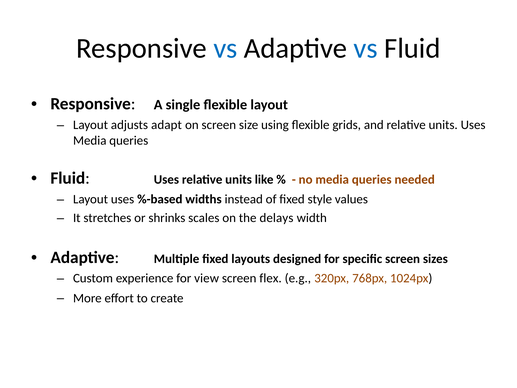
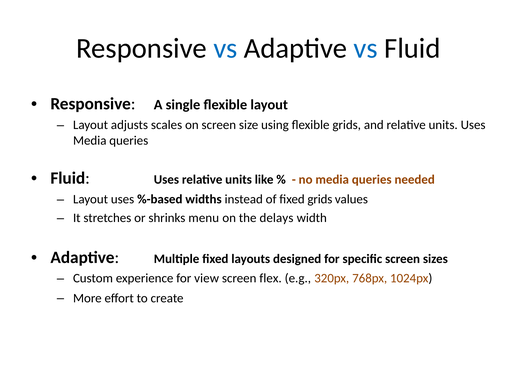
adapt: adapt -> scales (167, 125)
fixed style: style -> grids (320, 199)
scales: scales -> menu (204, 218)
